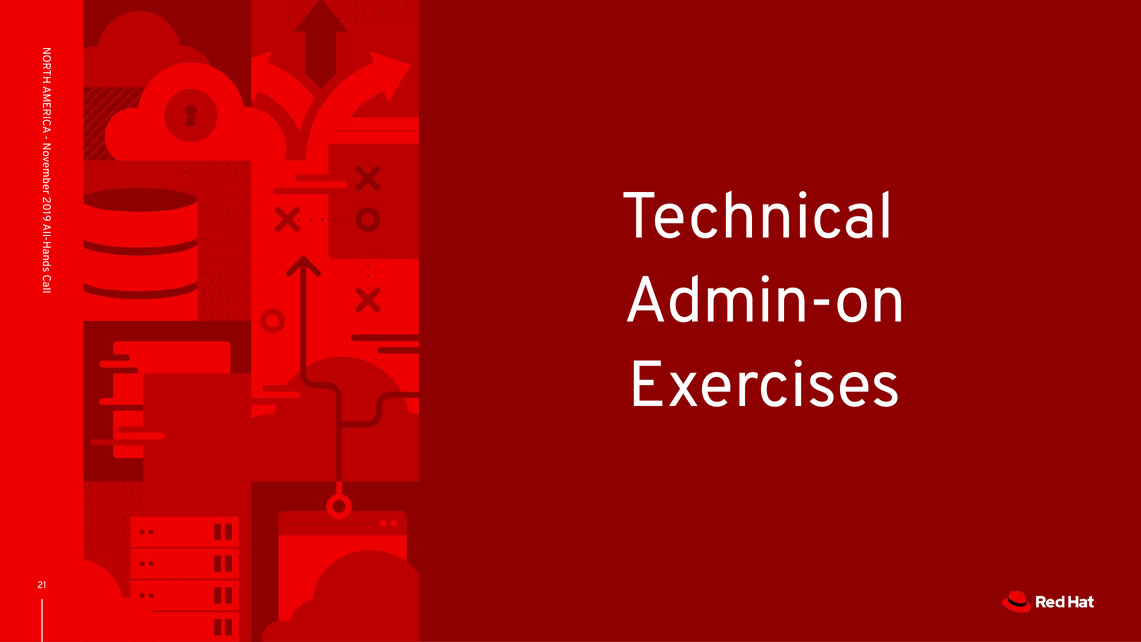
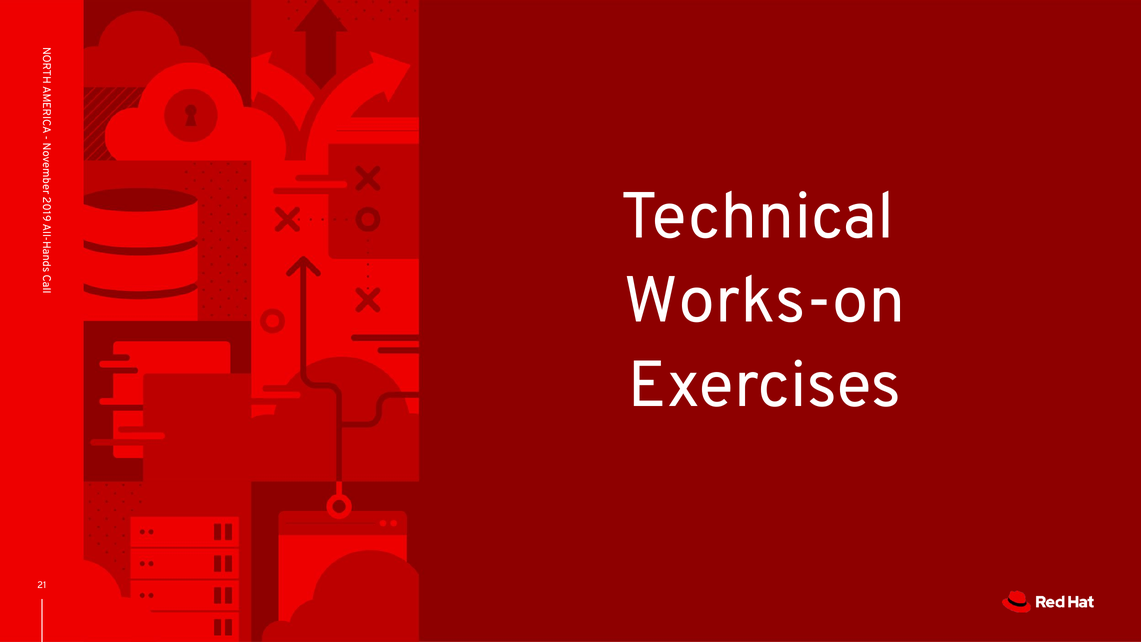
Admin-on: Admin-on -> Works-on (765, 300)
